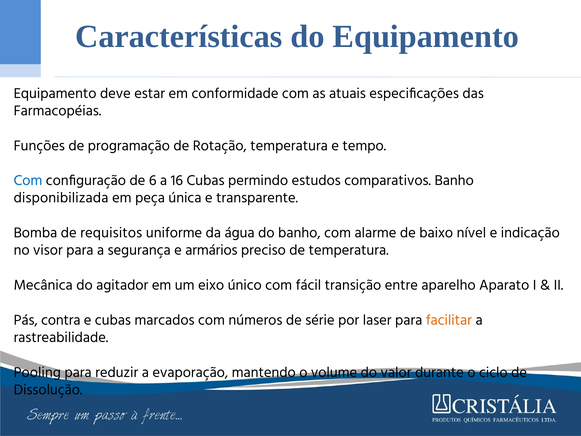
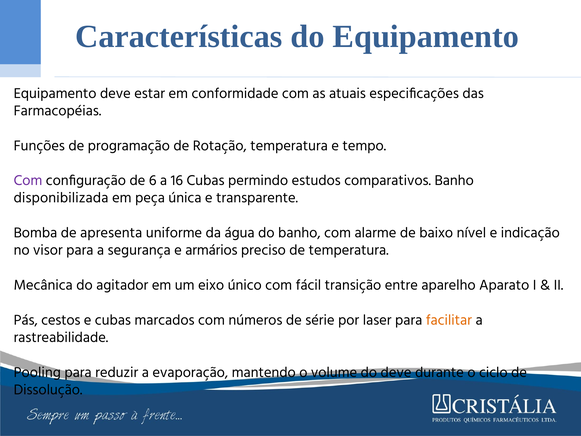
Com colour: blue -> purple (28, 180)
requisitos: requisitos -> apresenta (111, 233)
contra: contra -> cestos (61, 320)
do valor: valor -> deve (396, 372)
